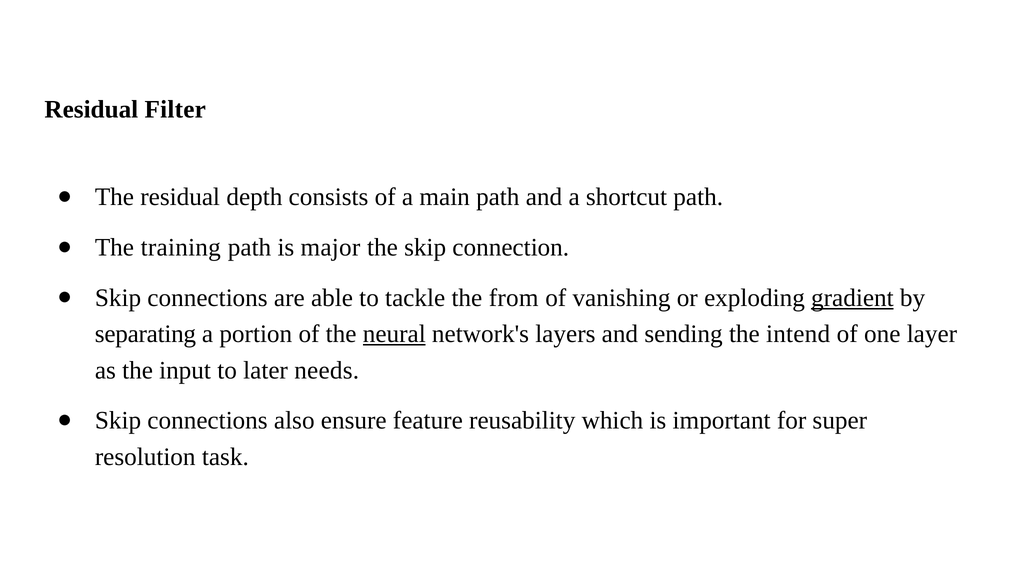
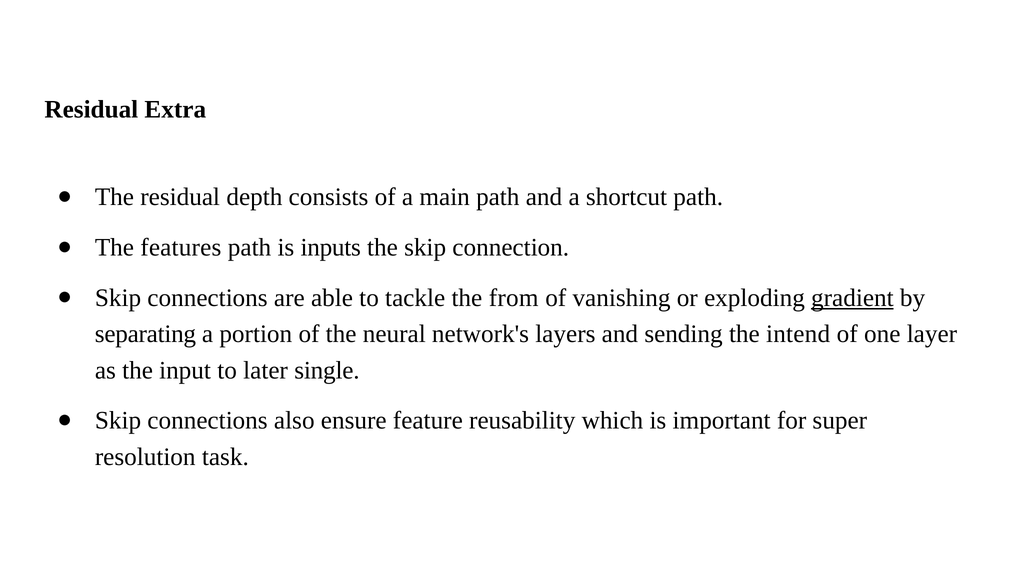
Filter: Filter -> Extra (175, 109)
training: training -> features (181, 248)
major: major -> inputs (331, 248)
neural underline: present -> none (394, 334)
needs: needs -> single (327, 371)
